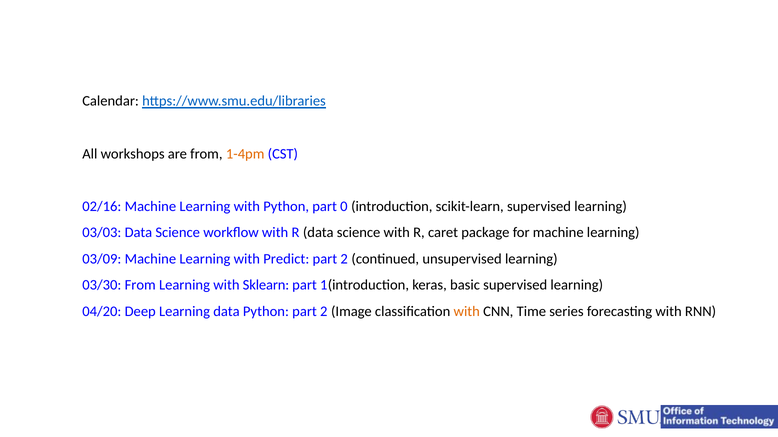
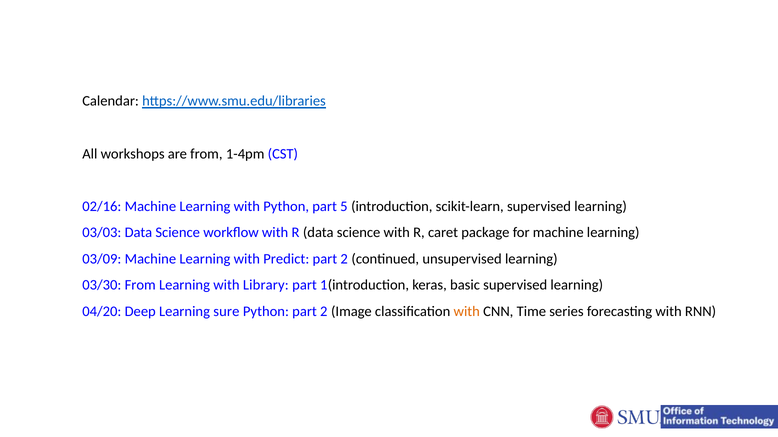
1-4pm colour: orange -> black (245, 154)
0: 0 -> 5 (344, 207)
Sklearn: Sklearn -> Library (266, 285)
Learning data: data -> sure (226, 312)
